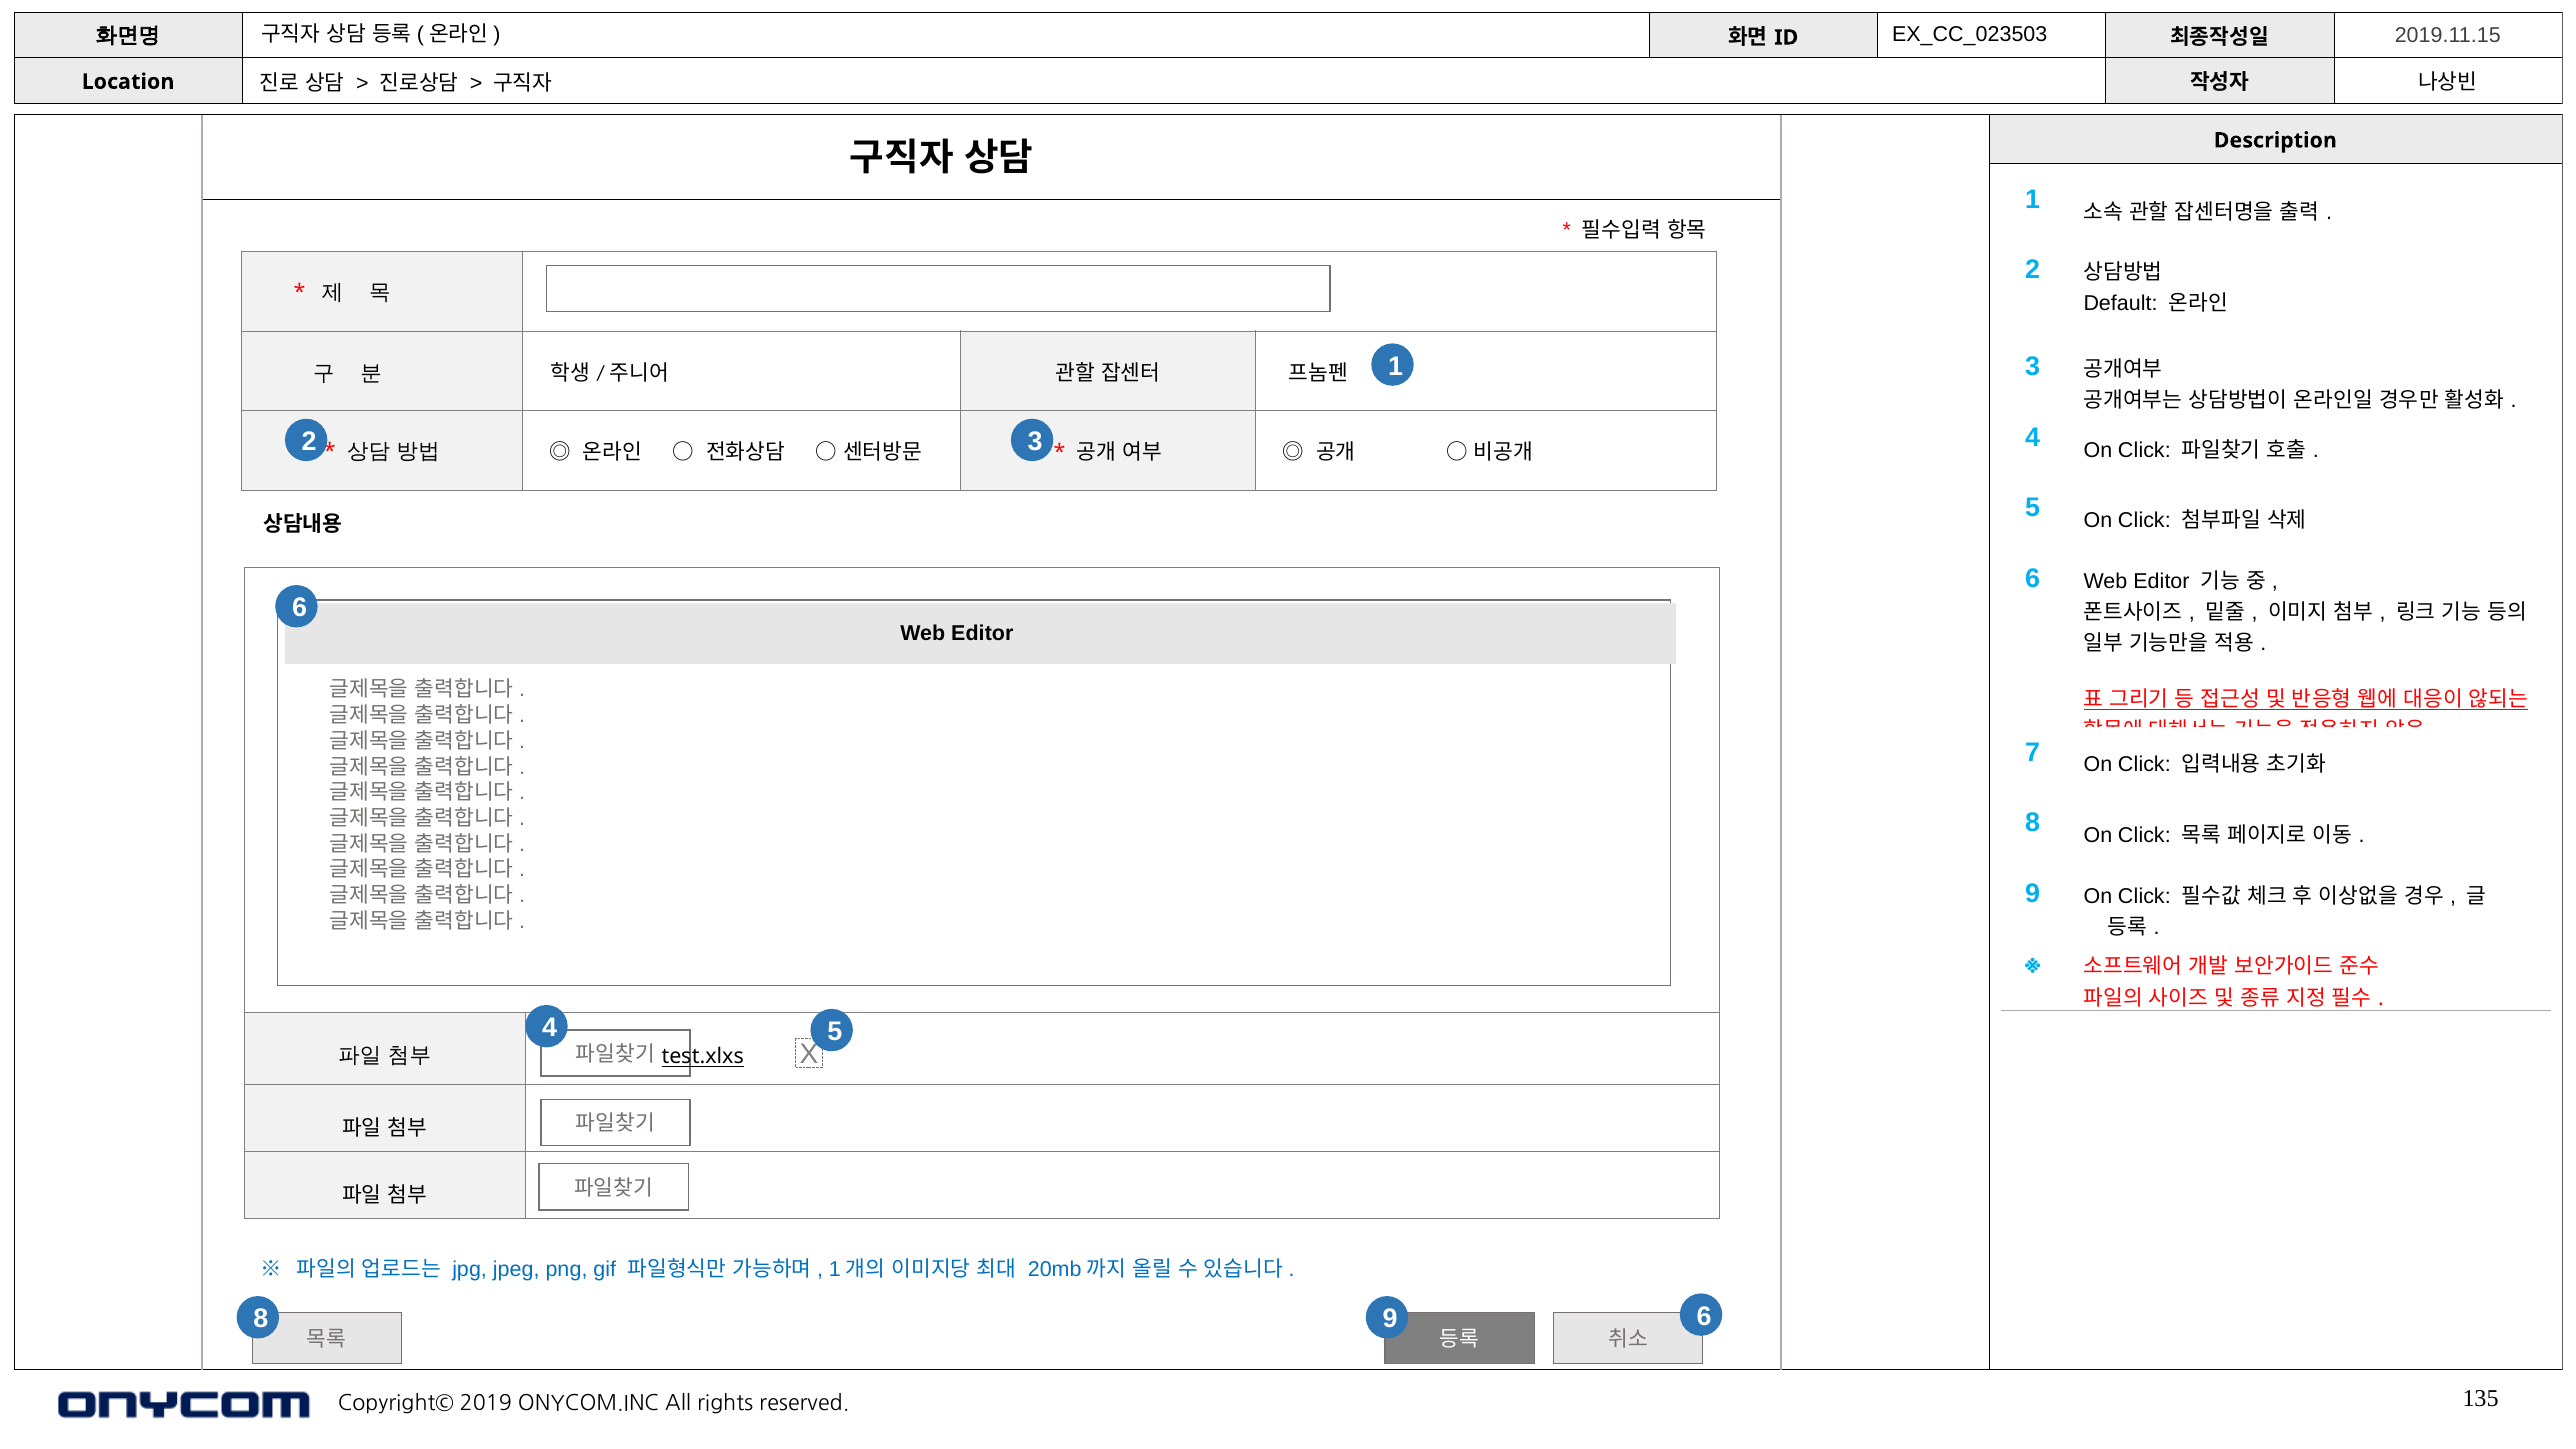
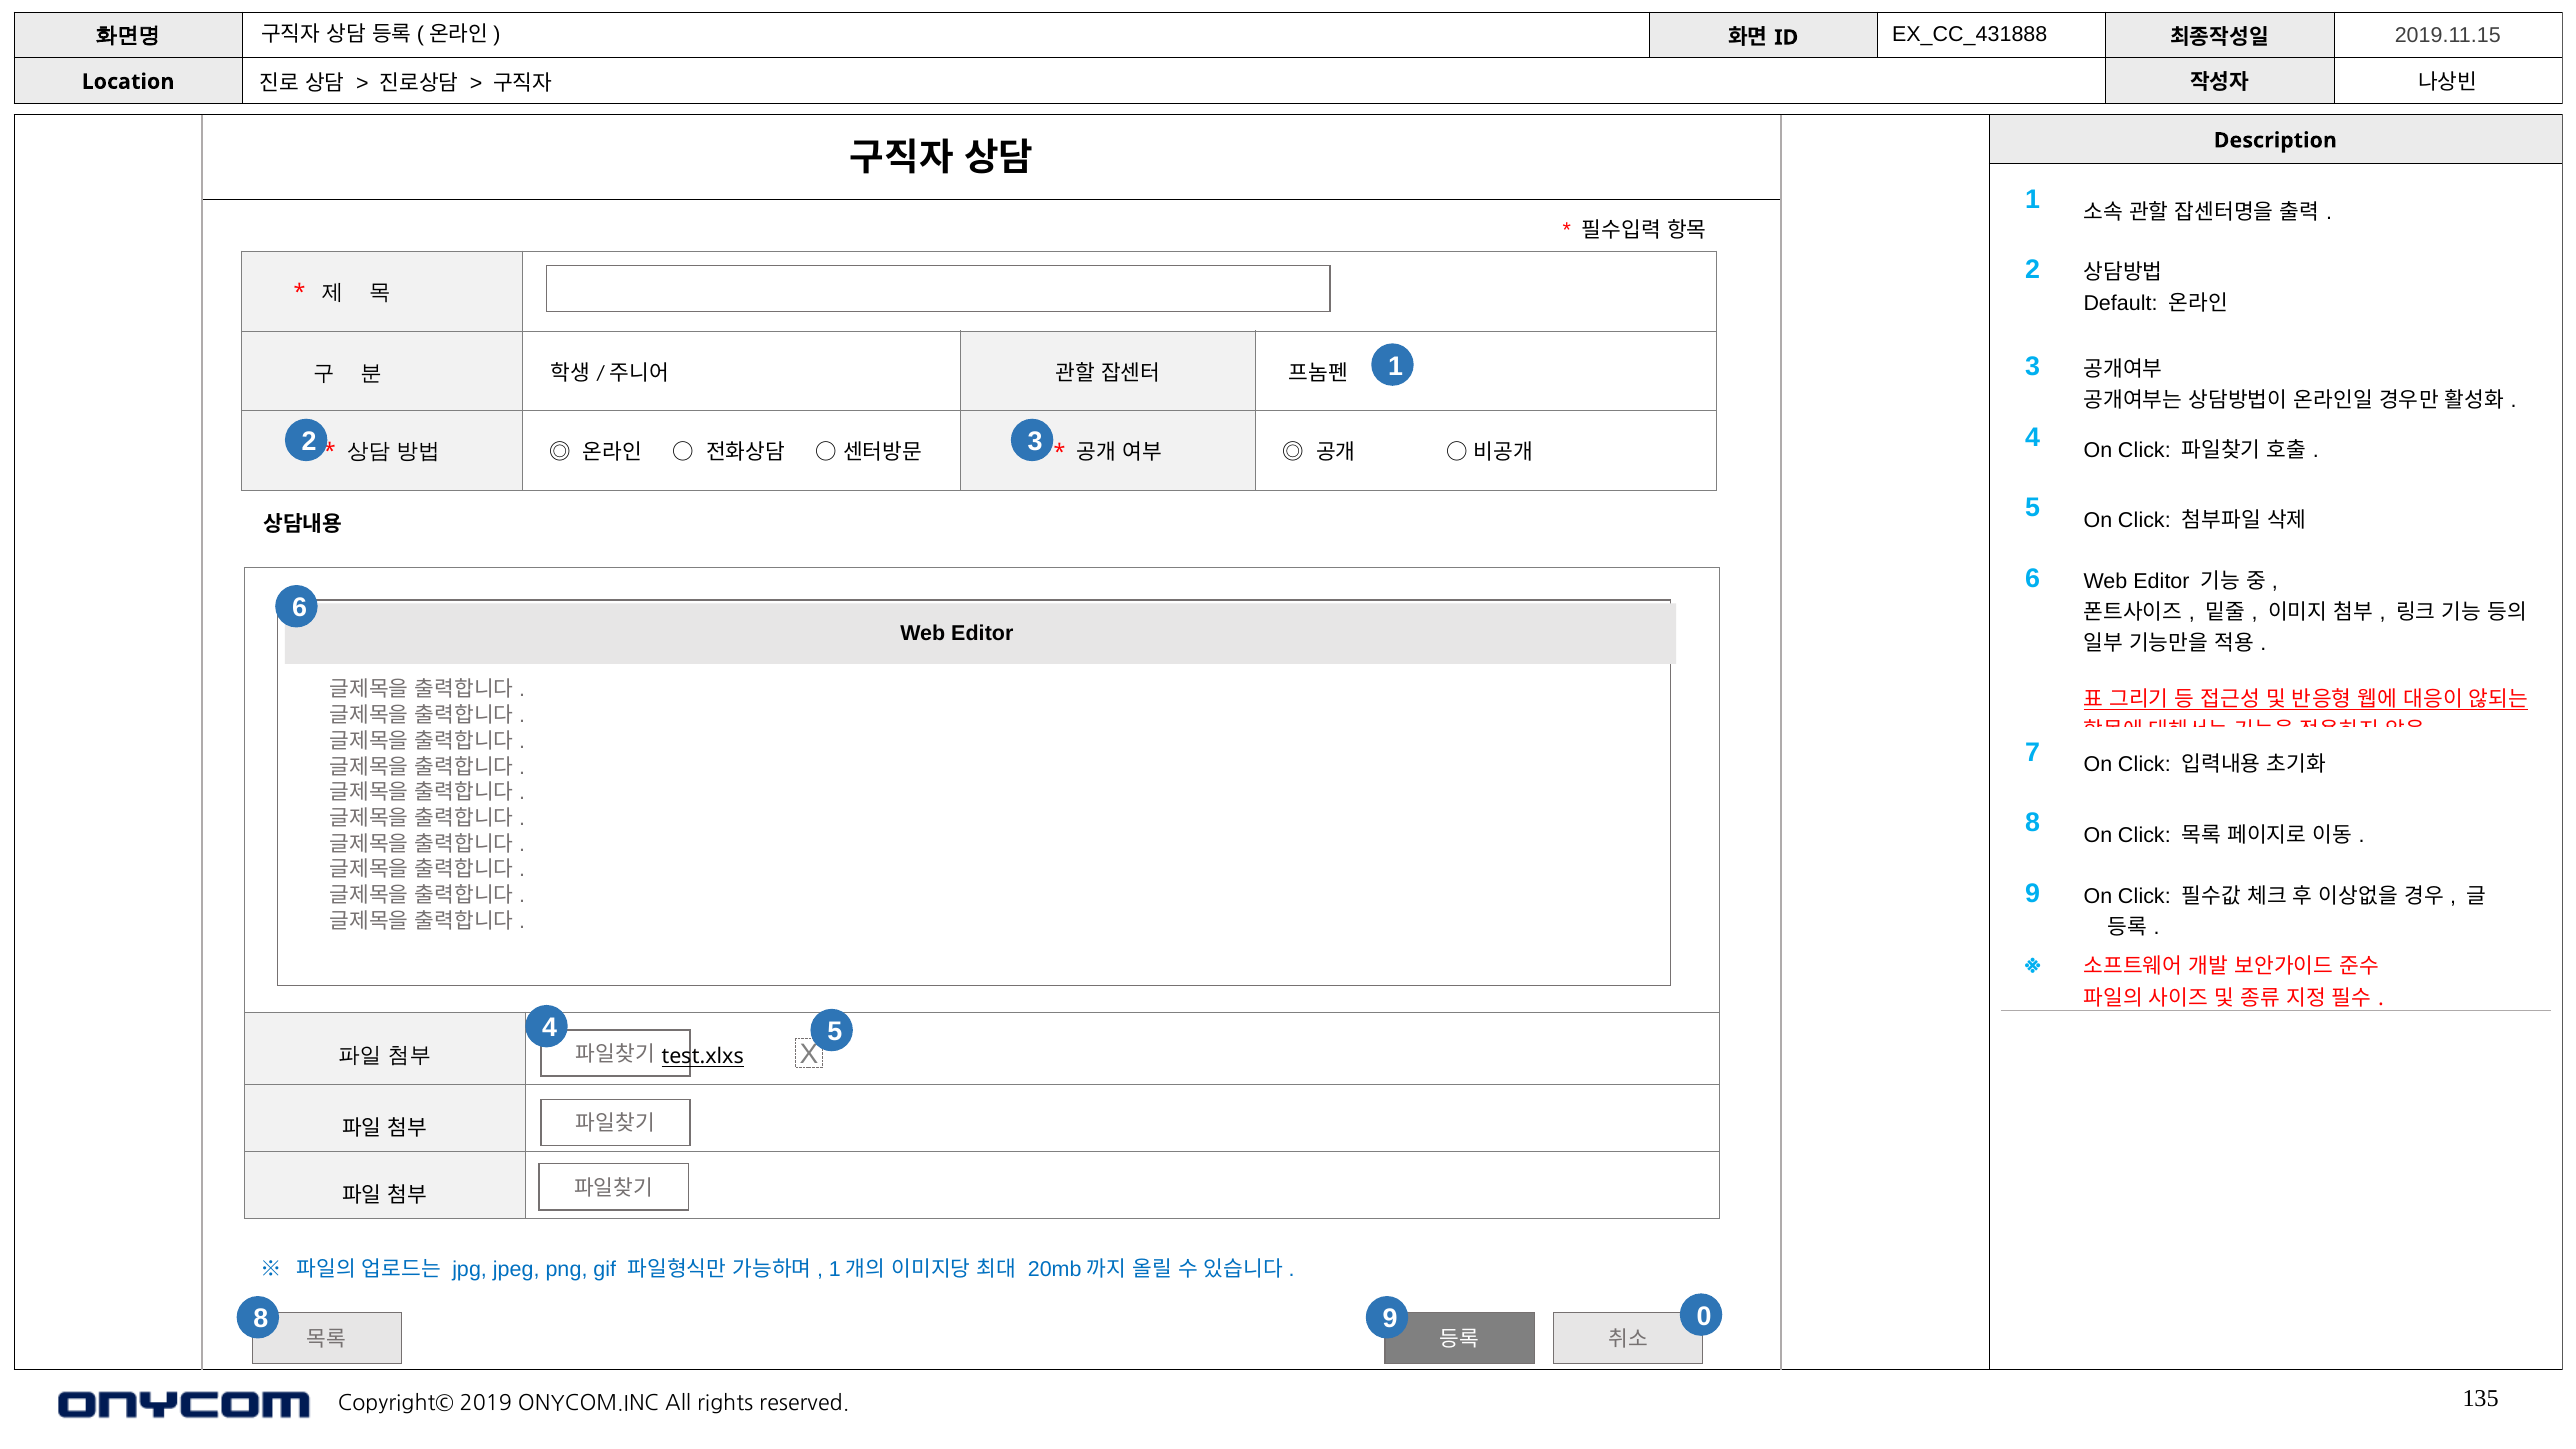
EX_CC_023503: EX_CC_023503 -> EX_CC_431888 (1970, 35)
9 6: 6 -> 0 (1704, 1316)
